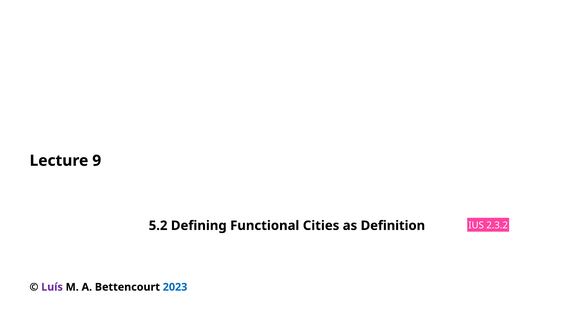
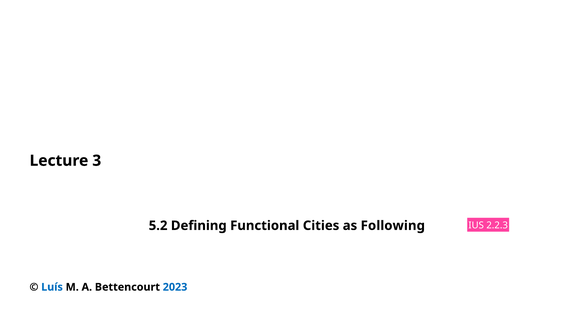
9: 9 -> 3 (97, 161)
Definition: Definition -> Following (393, 226)
2.3.2: 2.3.2 -> 2.2.3 (497, 225)
Luís colour: purple -> blue (52, 287)
